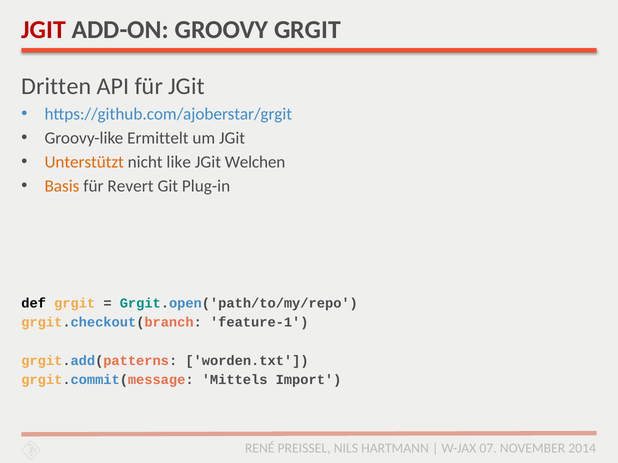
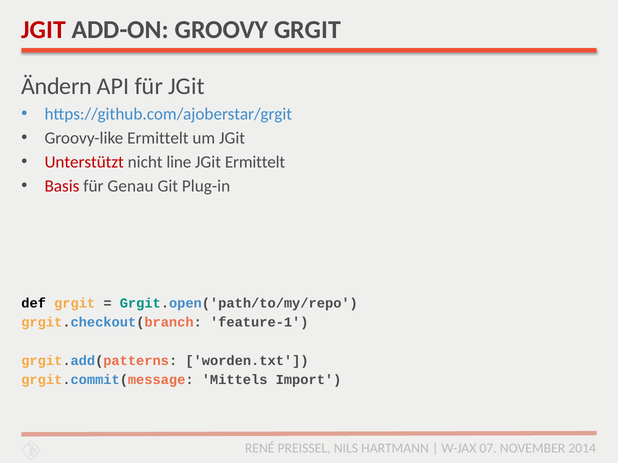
Dritten: Dritten -> Ändern (56, 86)
Unterstützt colour: orange -> red (84, 162)
like: like -> line (179, 162)
JGit Welchen: Welchen -> Ermittelt (255, 162)
Basis colour: orange -> red (62, 186)
Revert: Revert -> Genau (131, 186)
